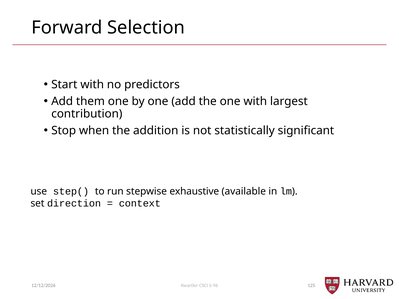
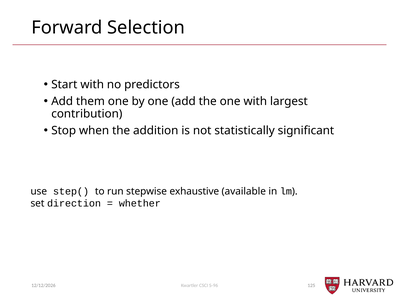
context: context -> whether (140, 203)
